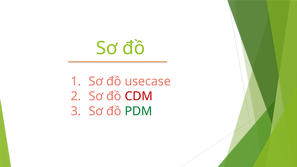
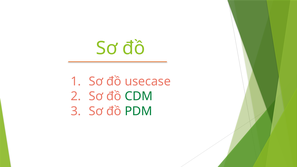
CDM colour: red -> green (139, 96)
